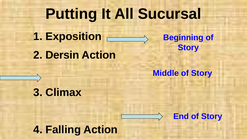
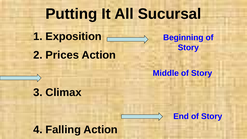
Dersin: Dersin -> Prices (62, 55)
